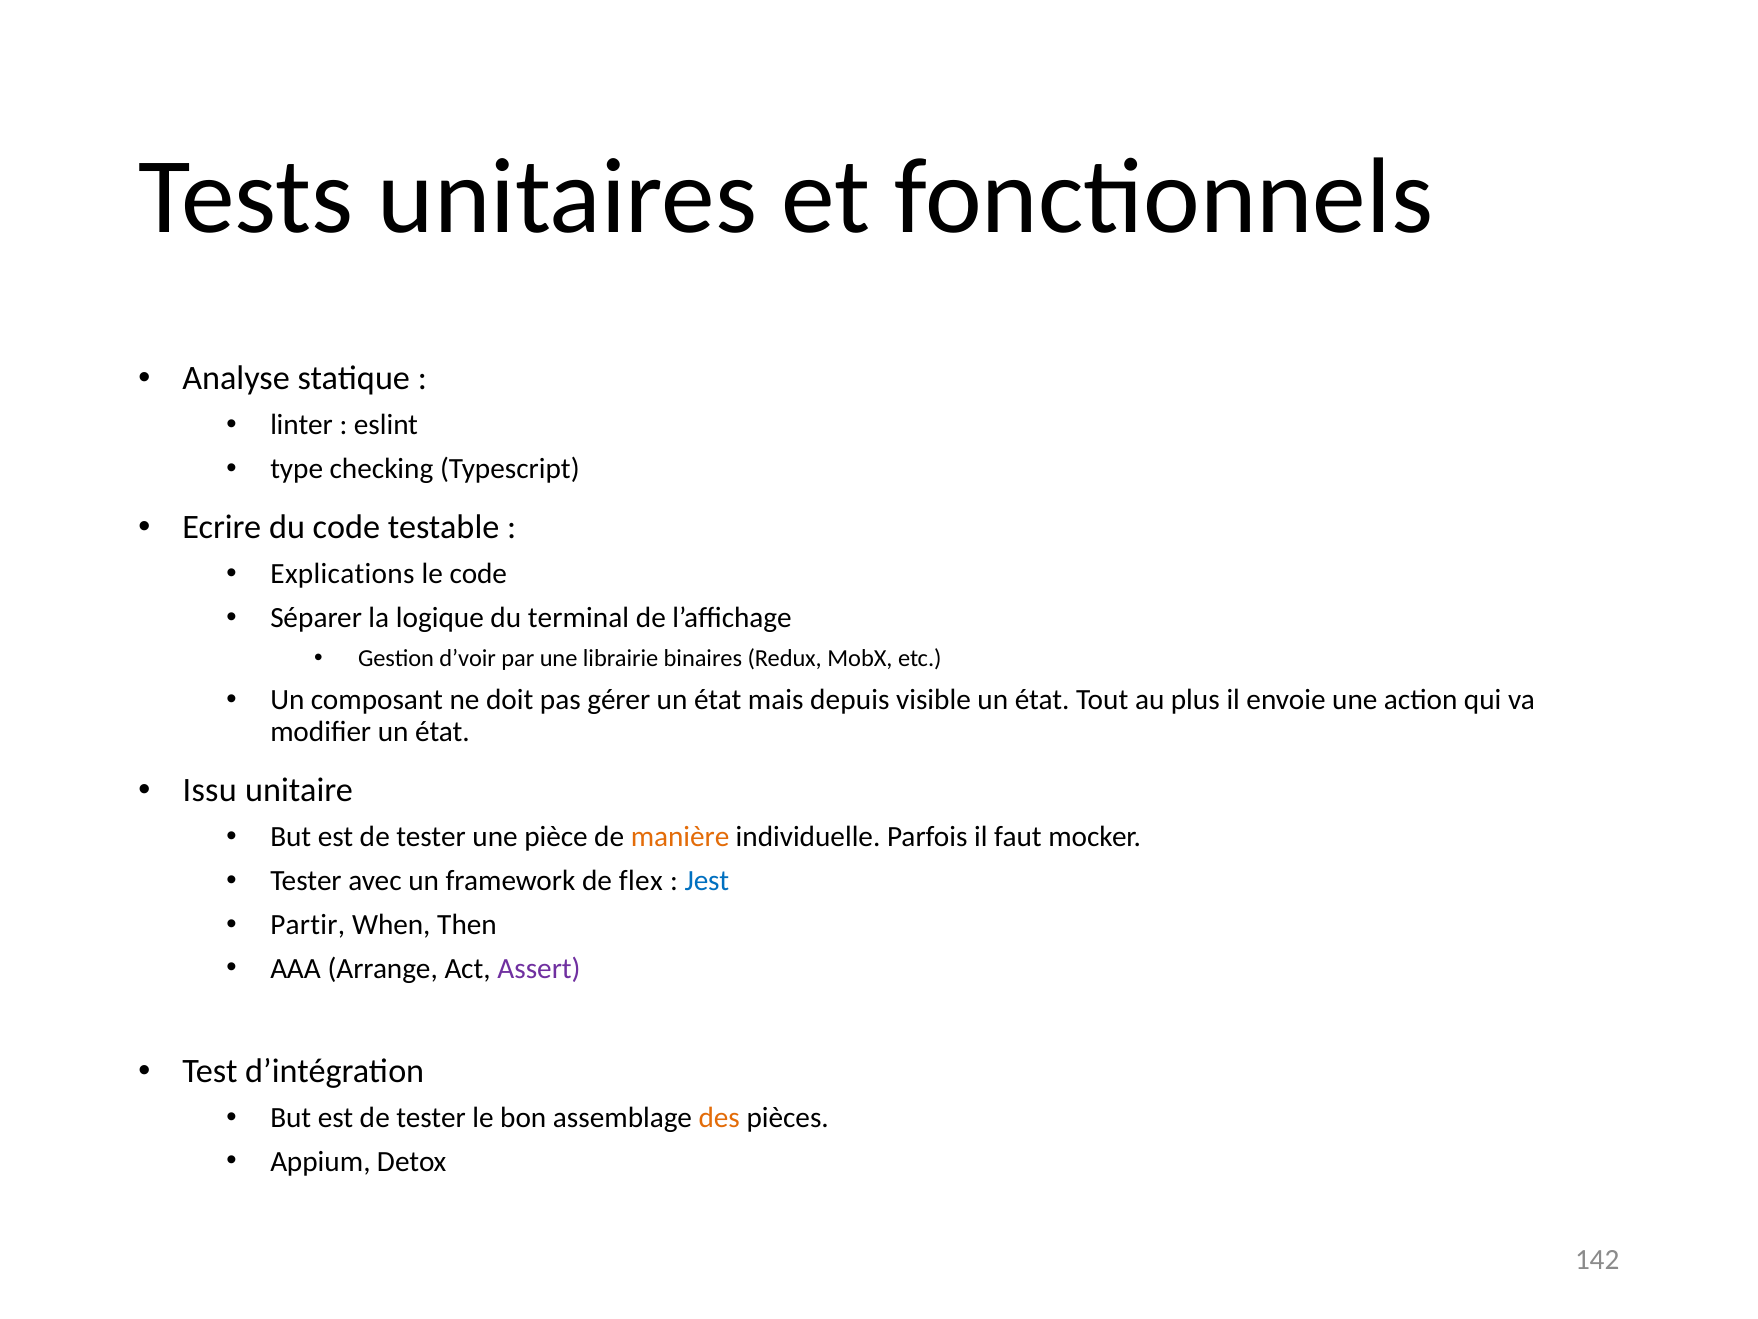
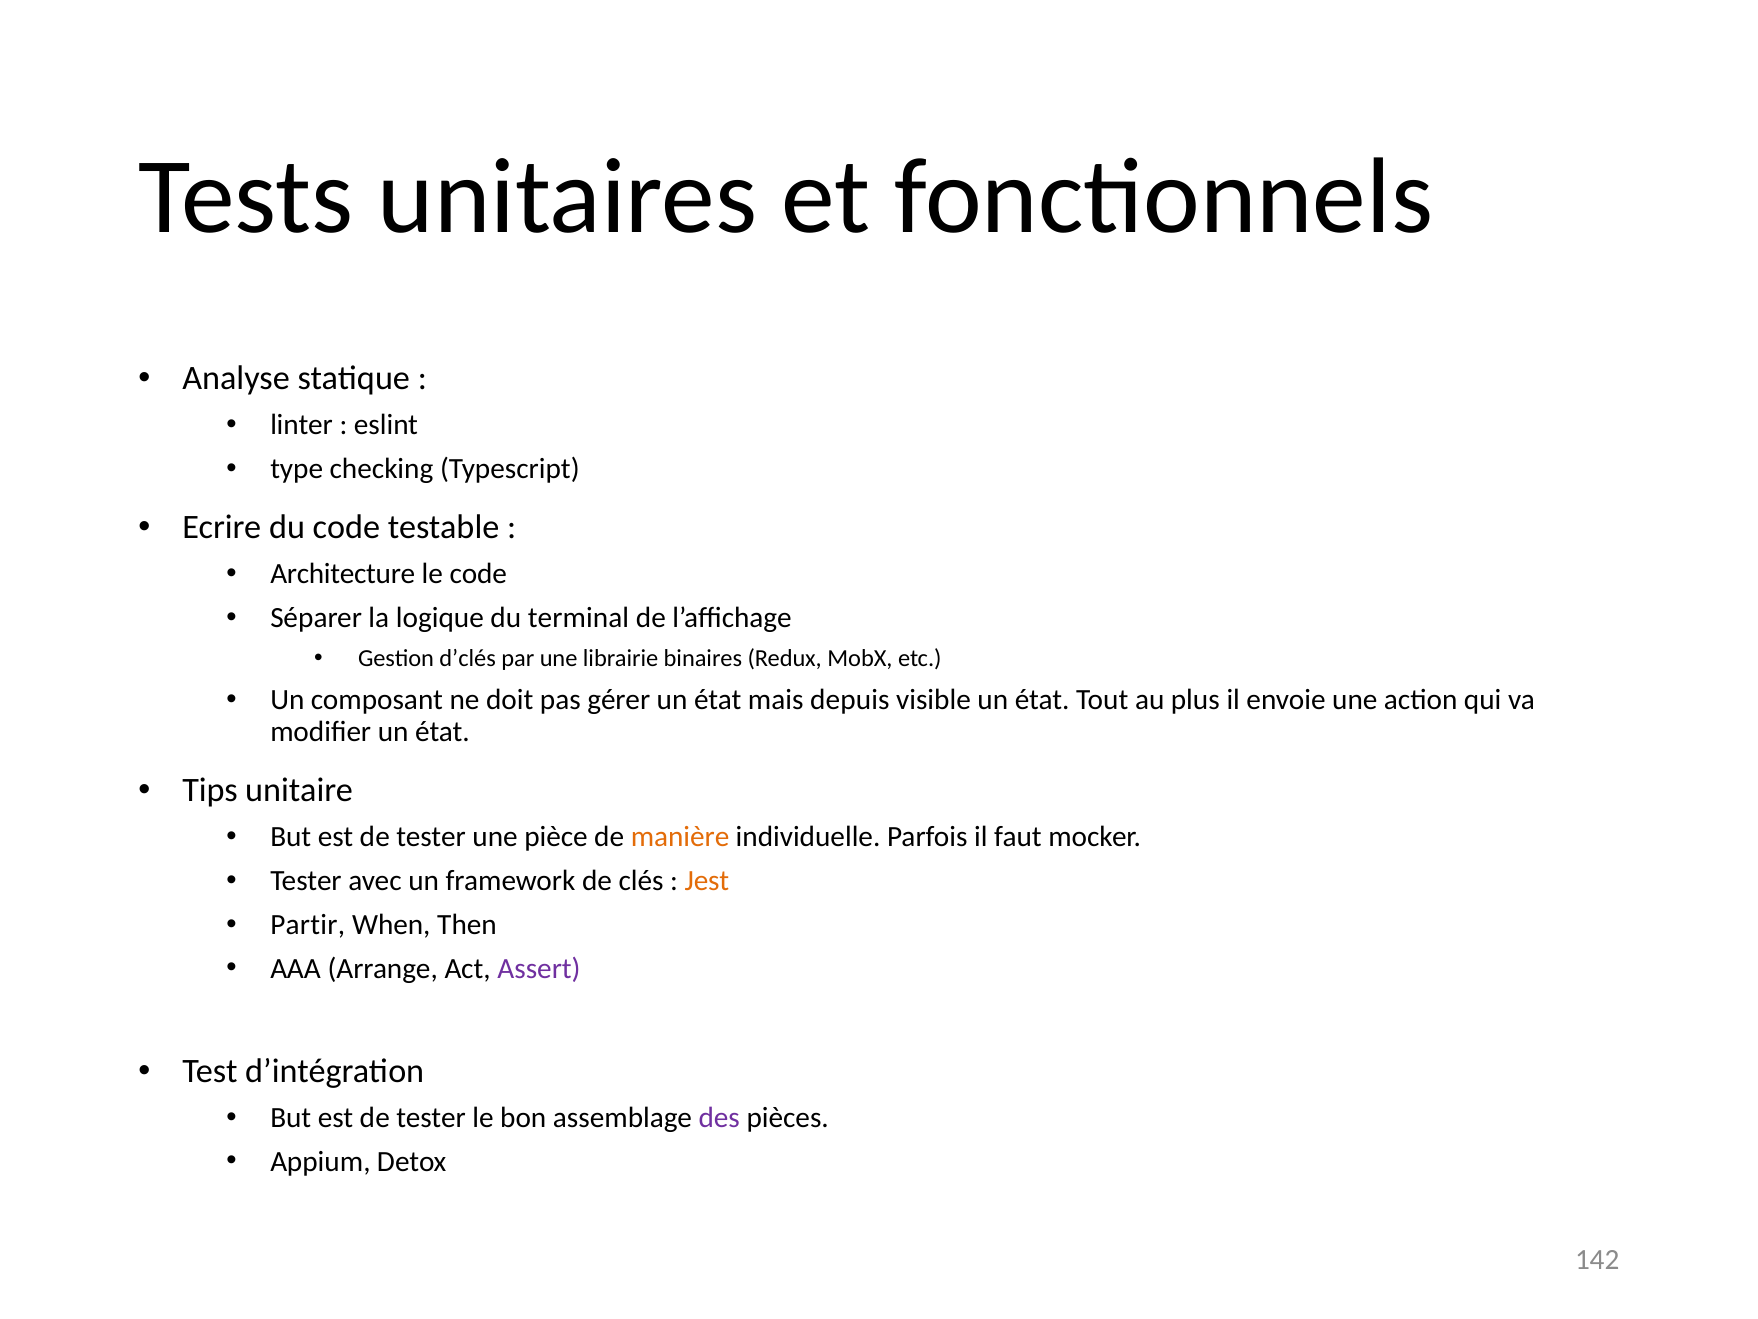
Explications: Explications -> Architecture (343, 574)
d’voir: d’voir -> d’clés (468, 659)
Issu: Issu -> Tips (210, 790)
flex: flex -> clés (641, 880)
Jest colour: blue -> orange (707, 880)
des colour: orange -> purple (719, 1117)
